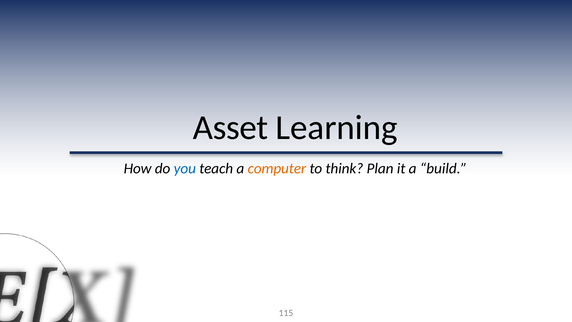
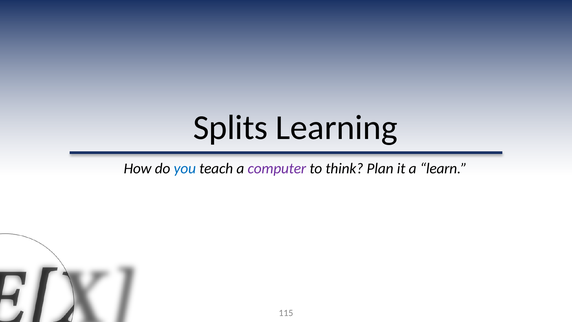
Asset: Asset -> Splits (230, 127)
computer colour: orange -> purple (277, 168)
build: build -> learn (444, 168)
